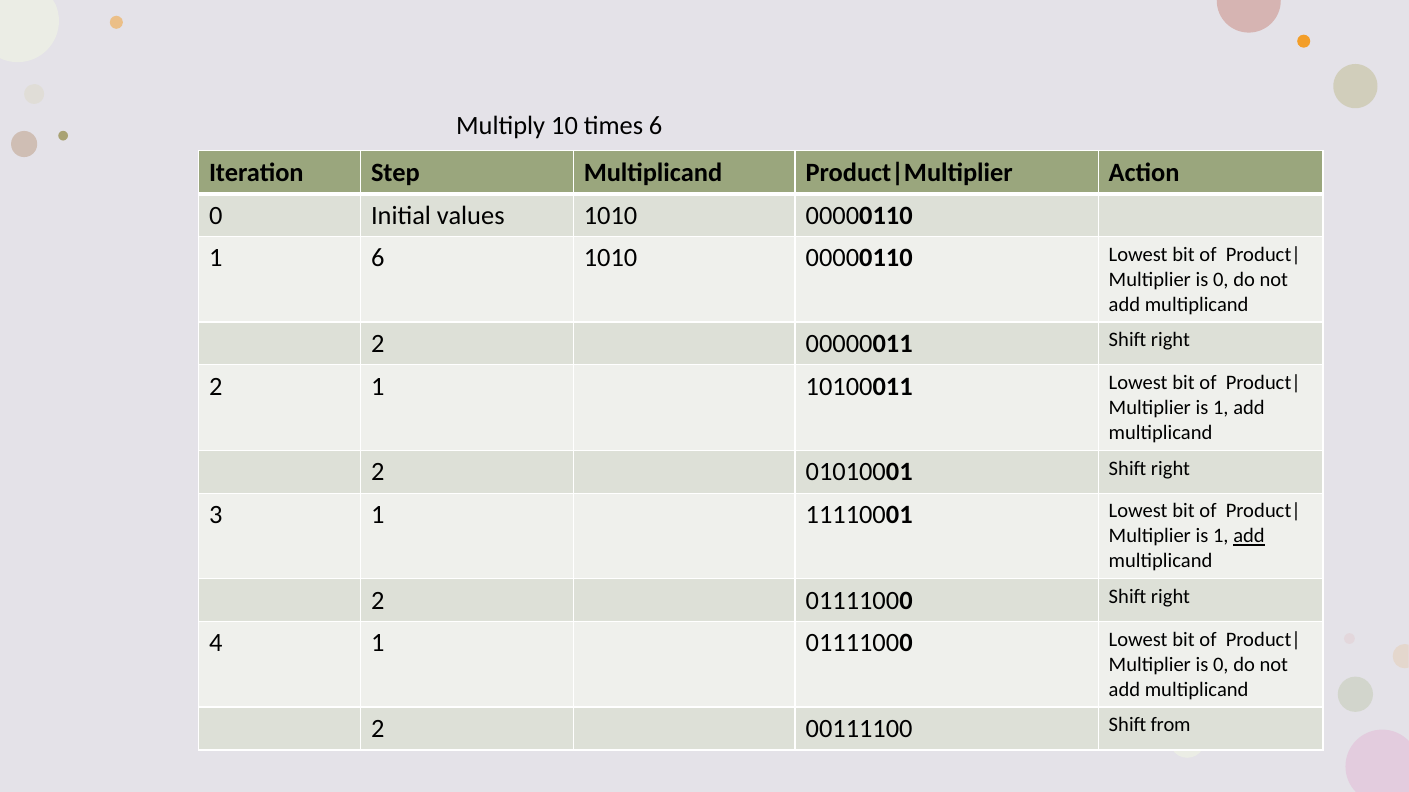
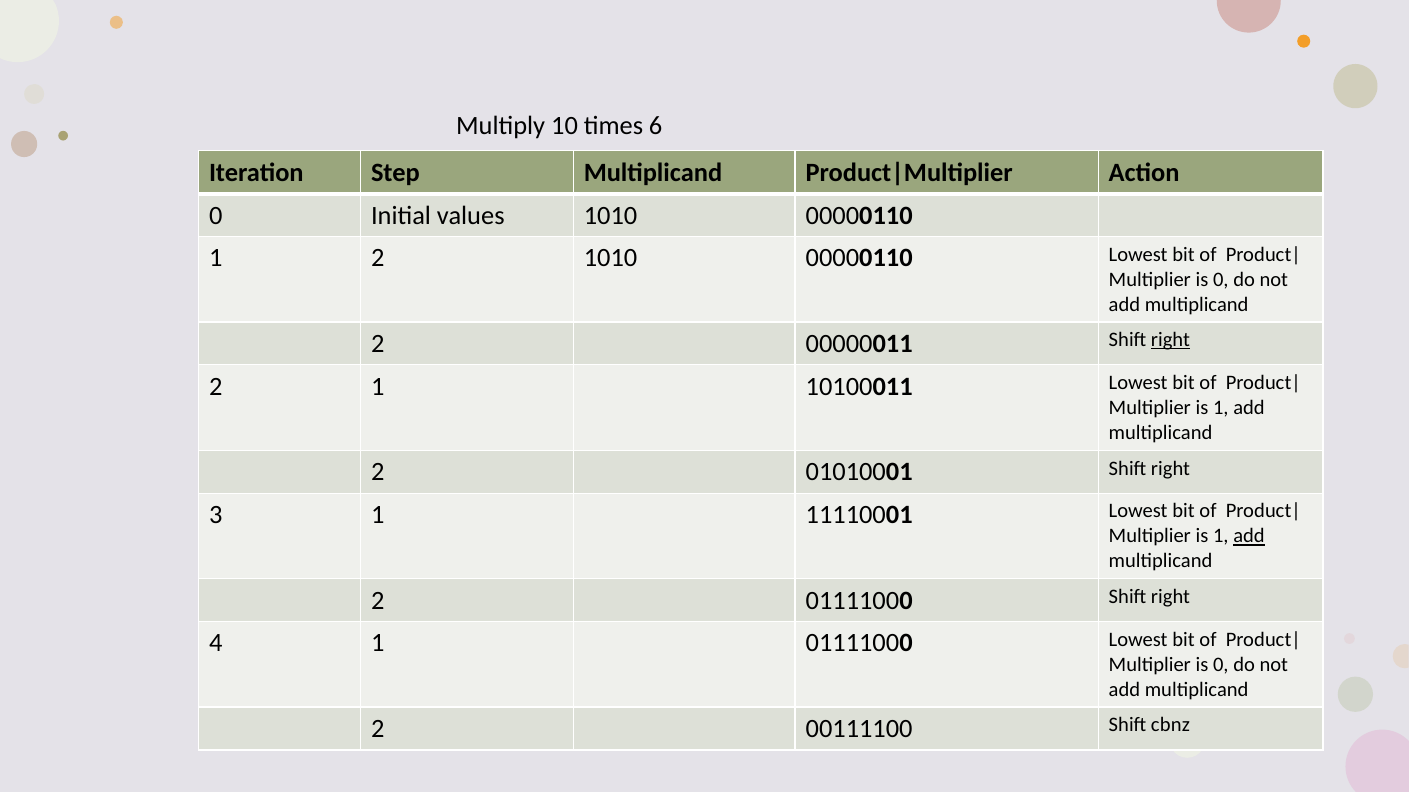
1 6: 6 -> 2 (378, 258)
right underline: none -> present (1171, 340)
from: from -> cbnz (1170, 726)
